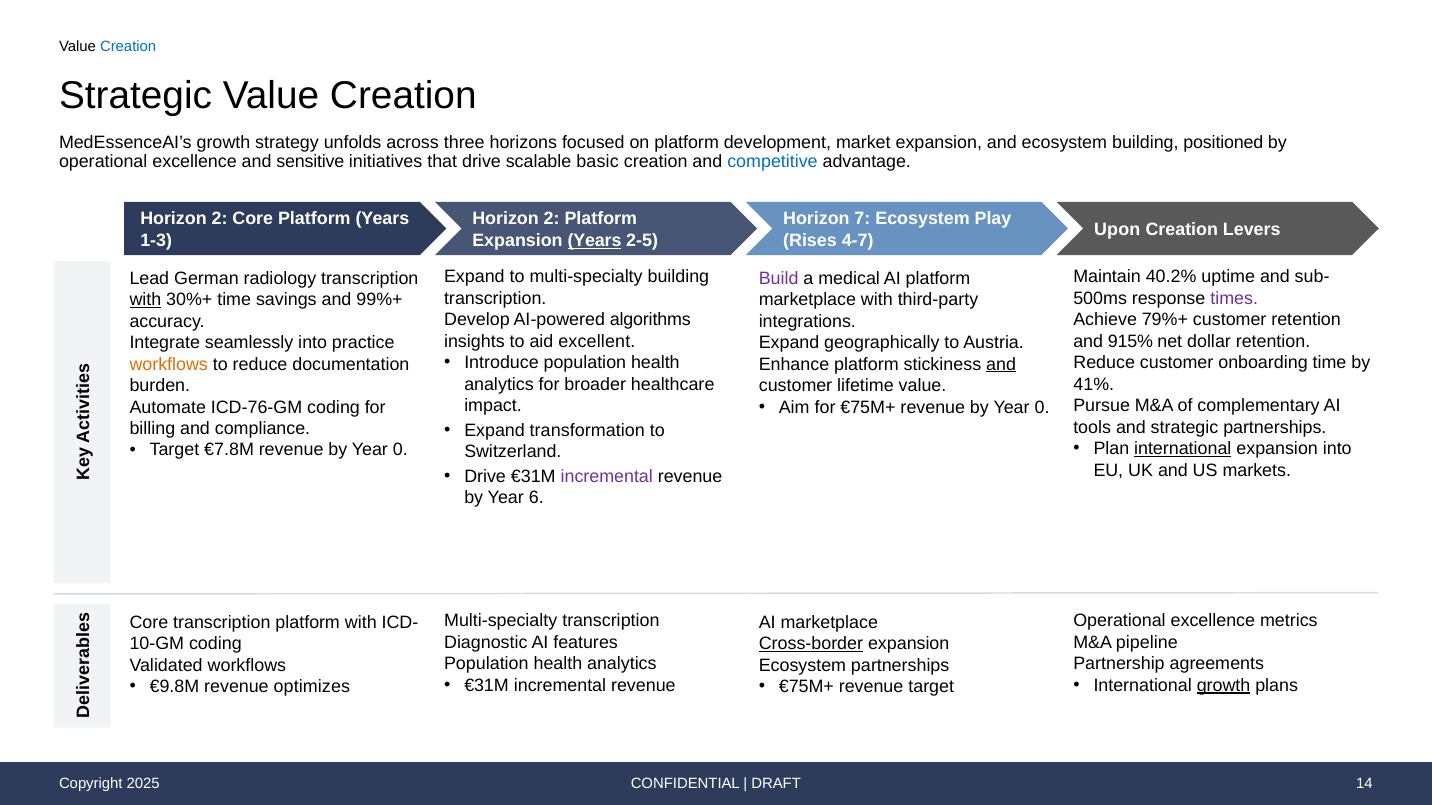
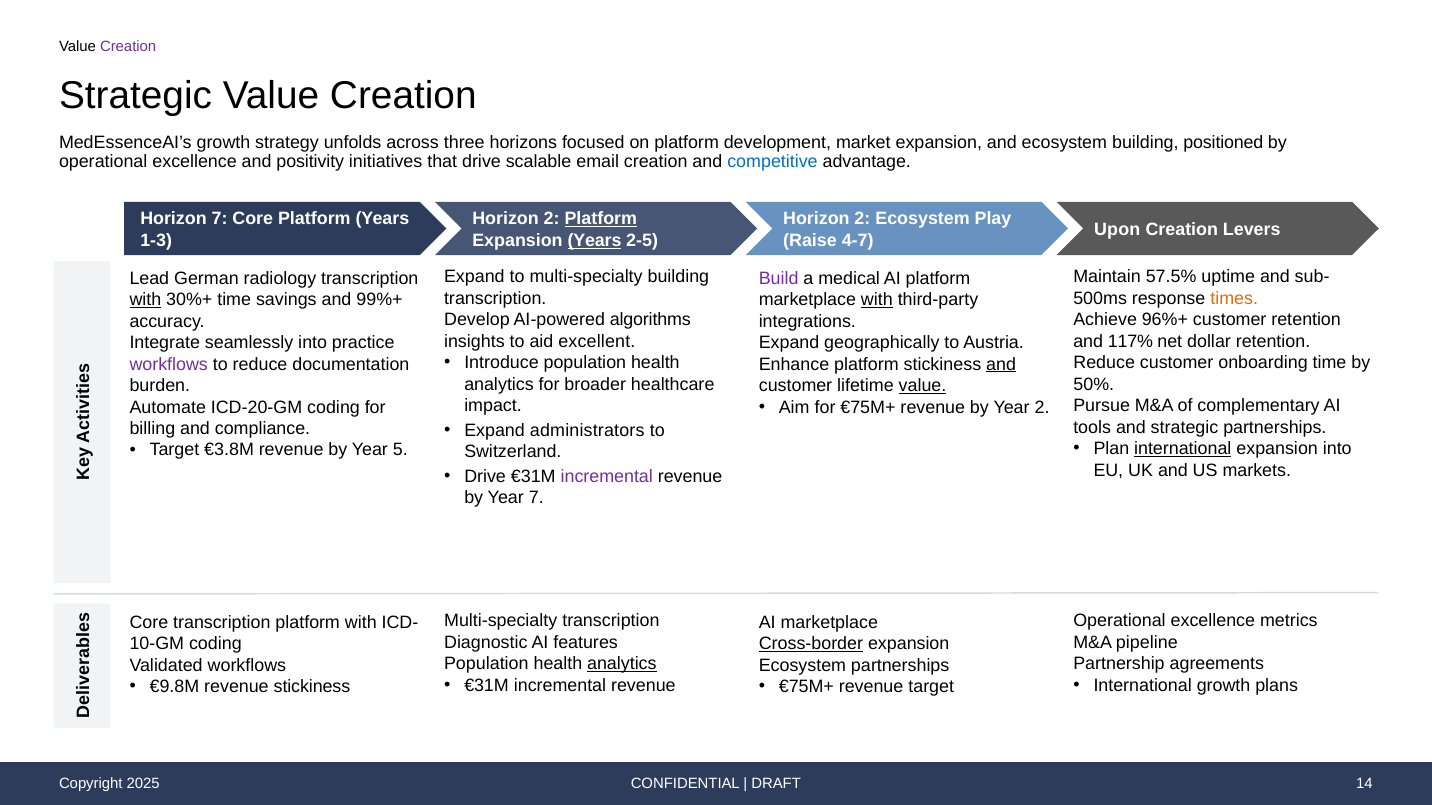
Creation colour: blue -> purple (128, 46)
sensitive: sensitive -> positivity (310, 162)
basic: basic -> email (598, 162)
2: 2 -> 7 (219, 219)
Platform underline: none -> present (601, 219)
7: 7 -> 2 (862, 219)
Rises: Rises -> Raise (810, 241)
40.2%: 40.2% -> 57.5% (1171, 277)
times colour: purple -> orange (1234, 299)
with underline: none -> present (877, 300)
79%+: 79%+ -> 96%+ (1165, 320)
915%: 915% -> 117% (1130, 342)
workflows colour: orange -> purple (169, 364)
41%: 41% -> 50% (1094, 385)
value underline: none -> present (923, 386)
0: 0 -> 2 (1042, 407)
ICD-76-GM: ICD-76-GM -> ICD-20-GM (257, 407)
transformation: transformation -> administrators (587, 431)
€7.8M: €7.8M -> €3.8M (229, 450)
0: 0 -> 5 (400, 450)
Year 6: 6 -> 7 (536, 498)
analytics underline: none -> present (622, 664)
growth underline: present -> none (1224, 686)
revenue optimizes: optimizes -> stickiness (312, 687)
